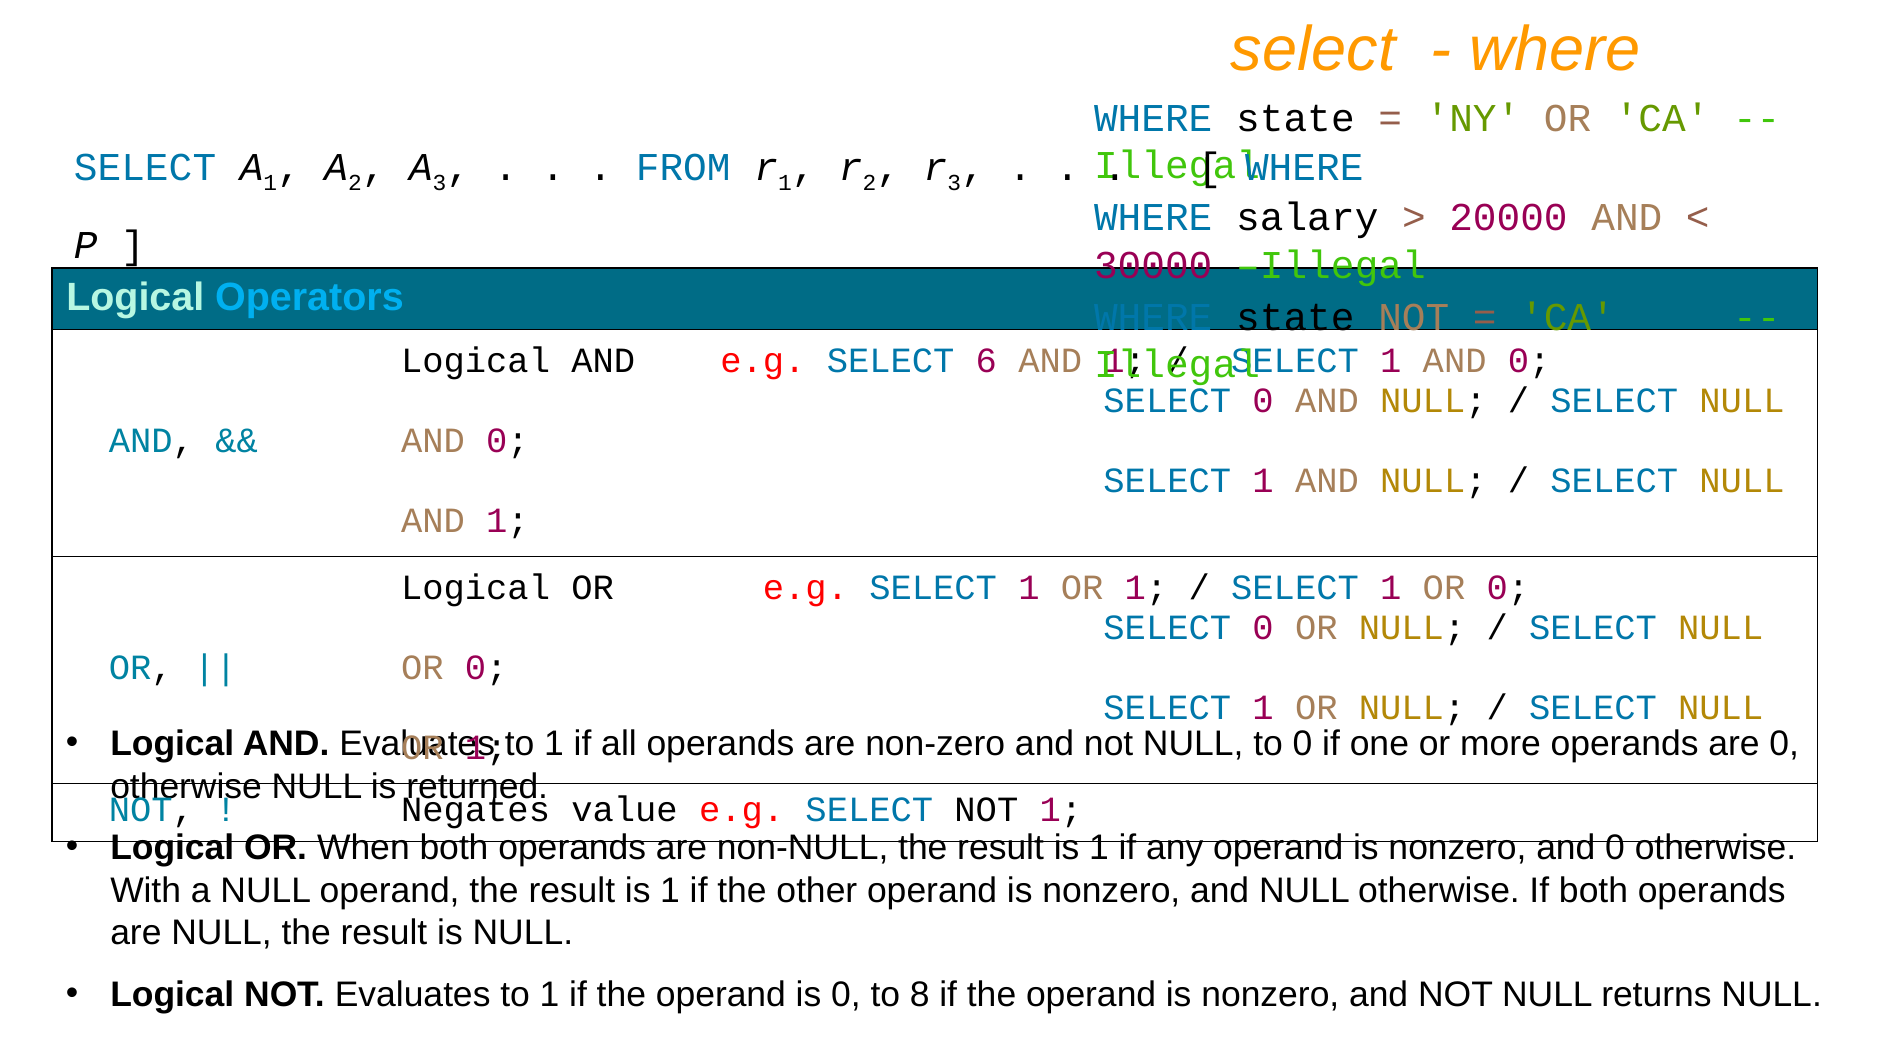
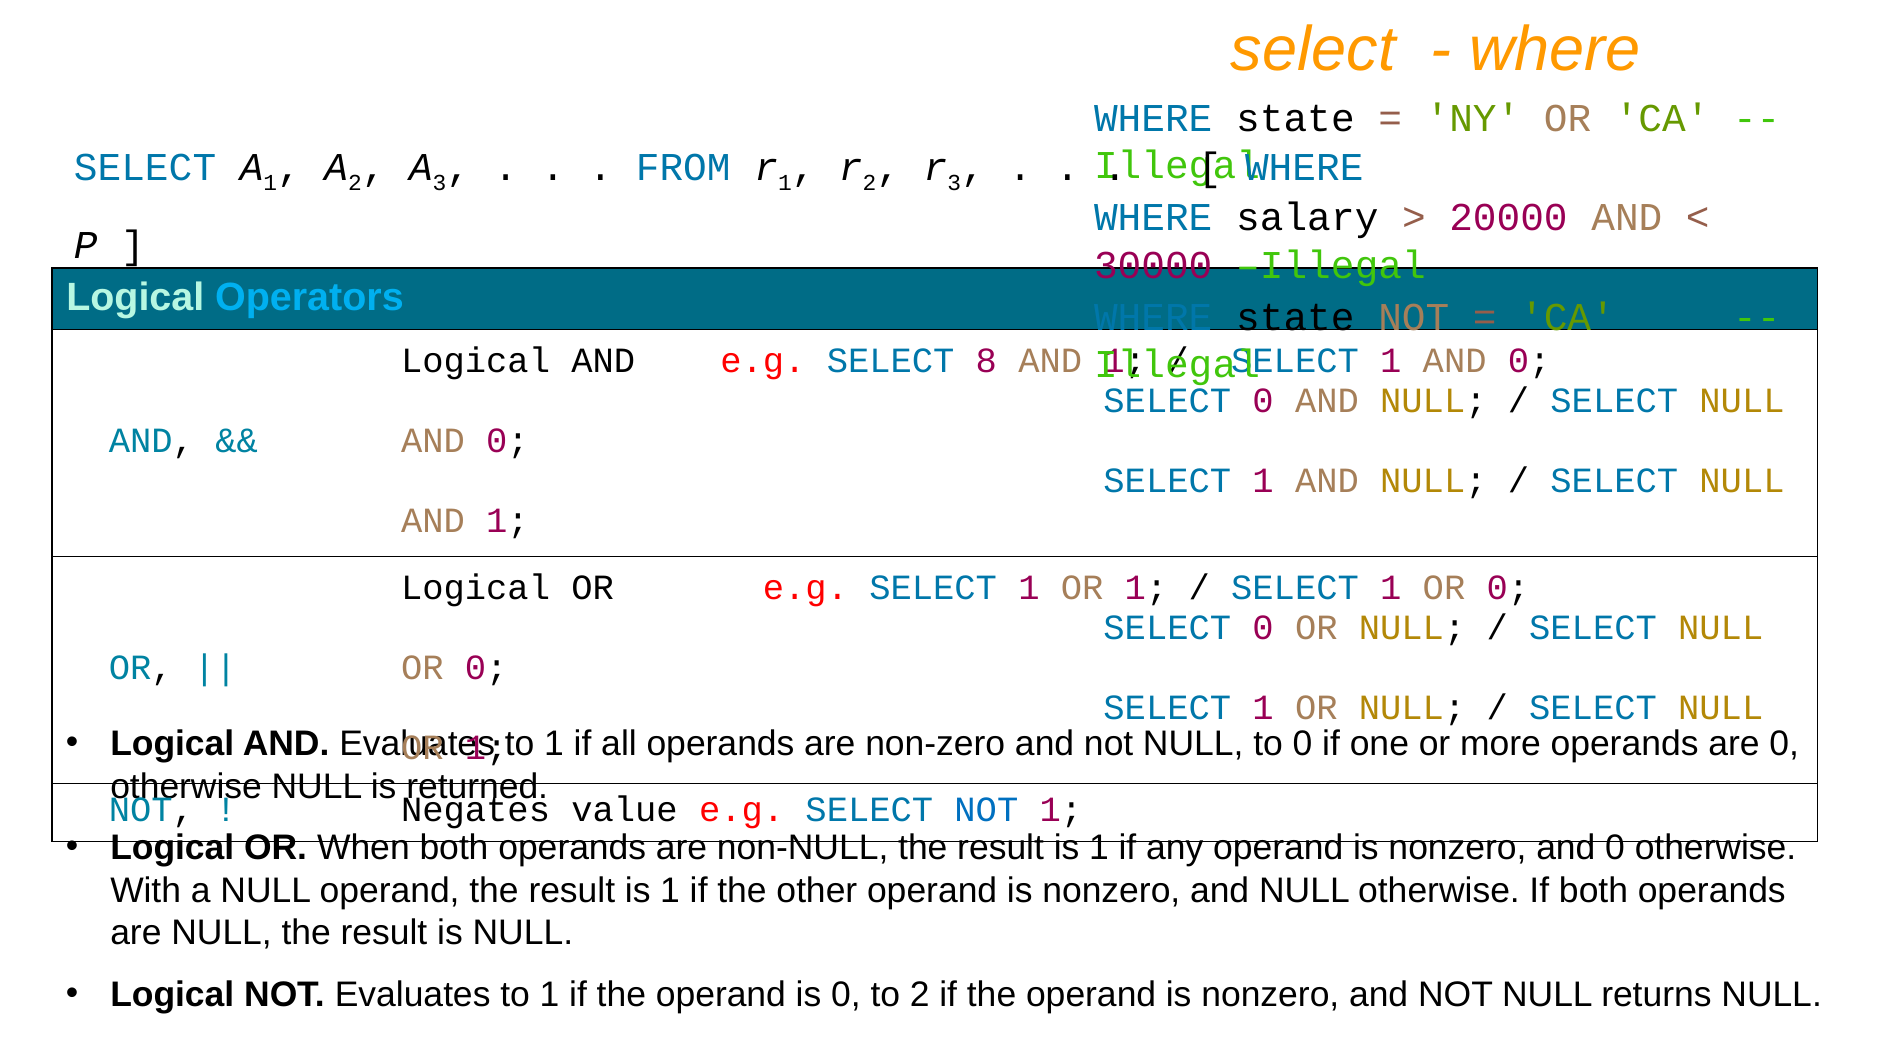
6: 6 -> 8 (986, 360)
NOT colour: black -> blue (986, 810)
to 8: 8 -> 2 (920, 995)
